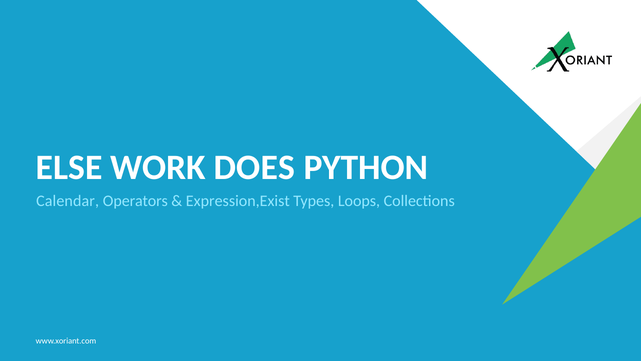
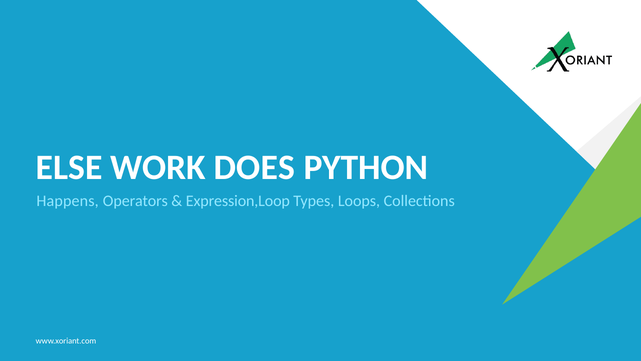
Calendar: Calendar -> Happens (68, 201)
Expression,Exist: Expression,Exist -> Expression,Loop (238, 201)
